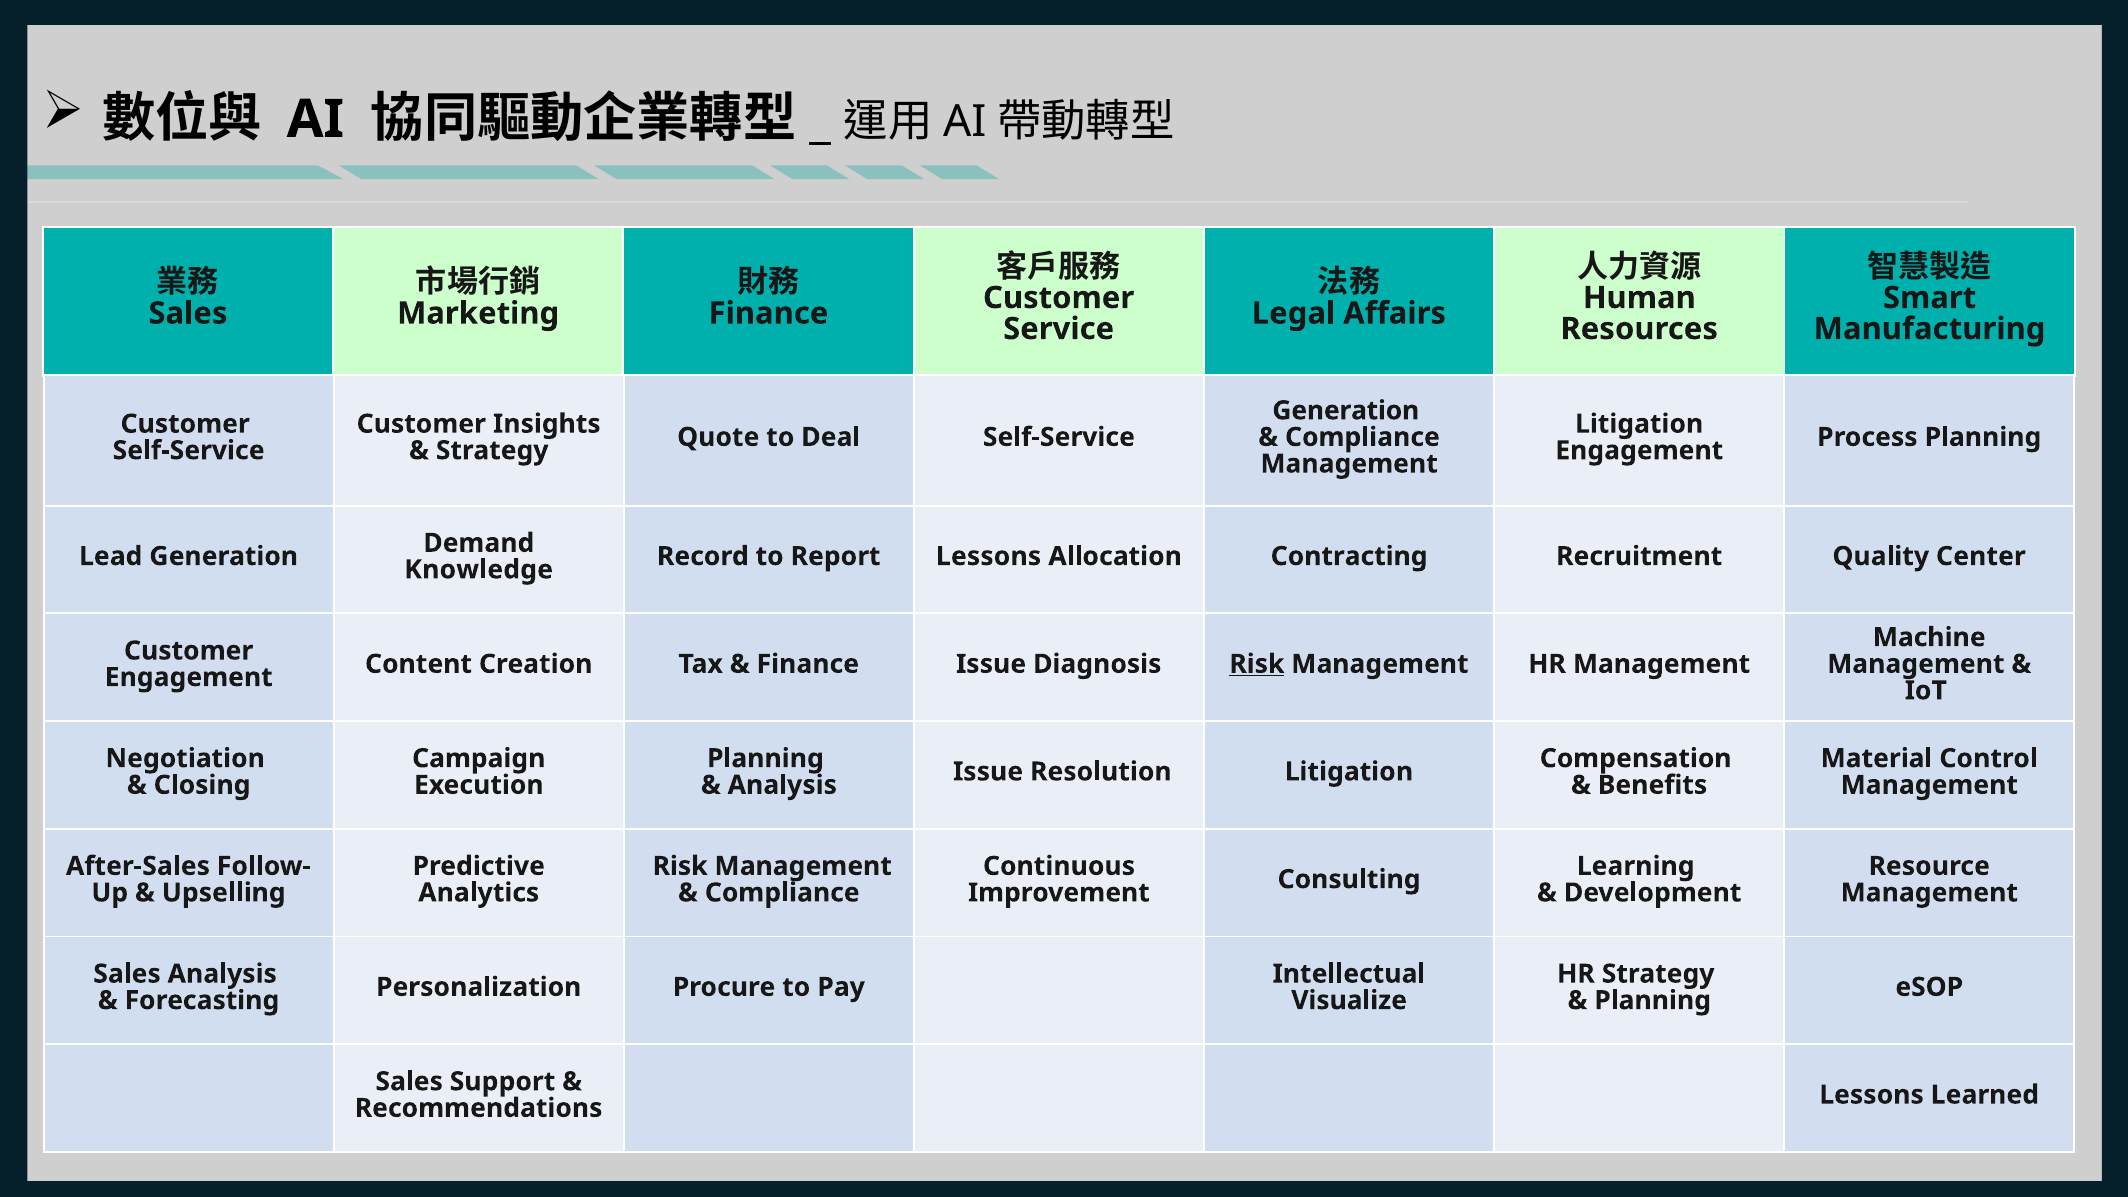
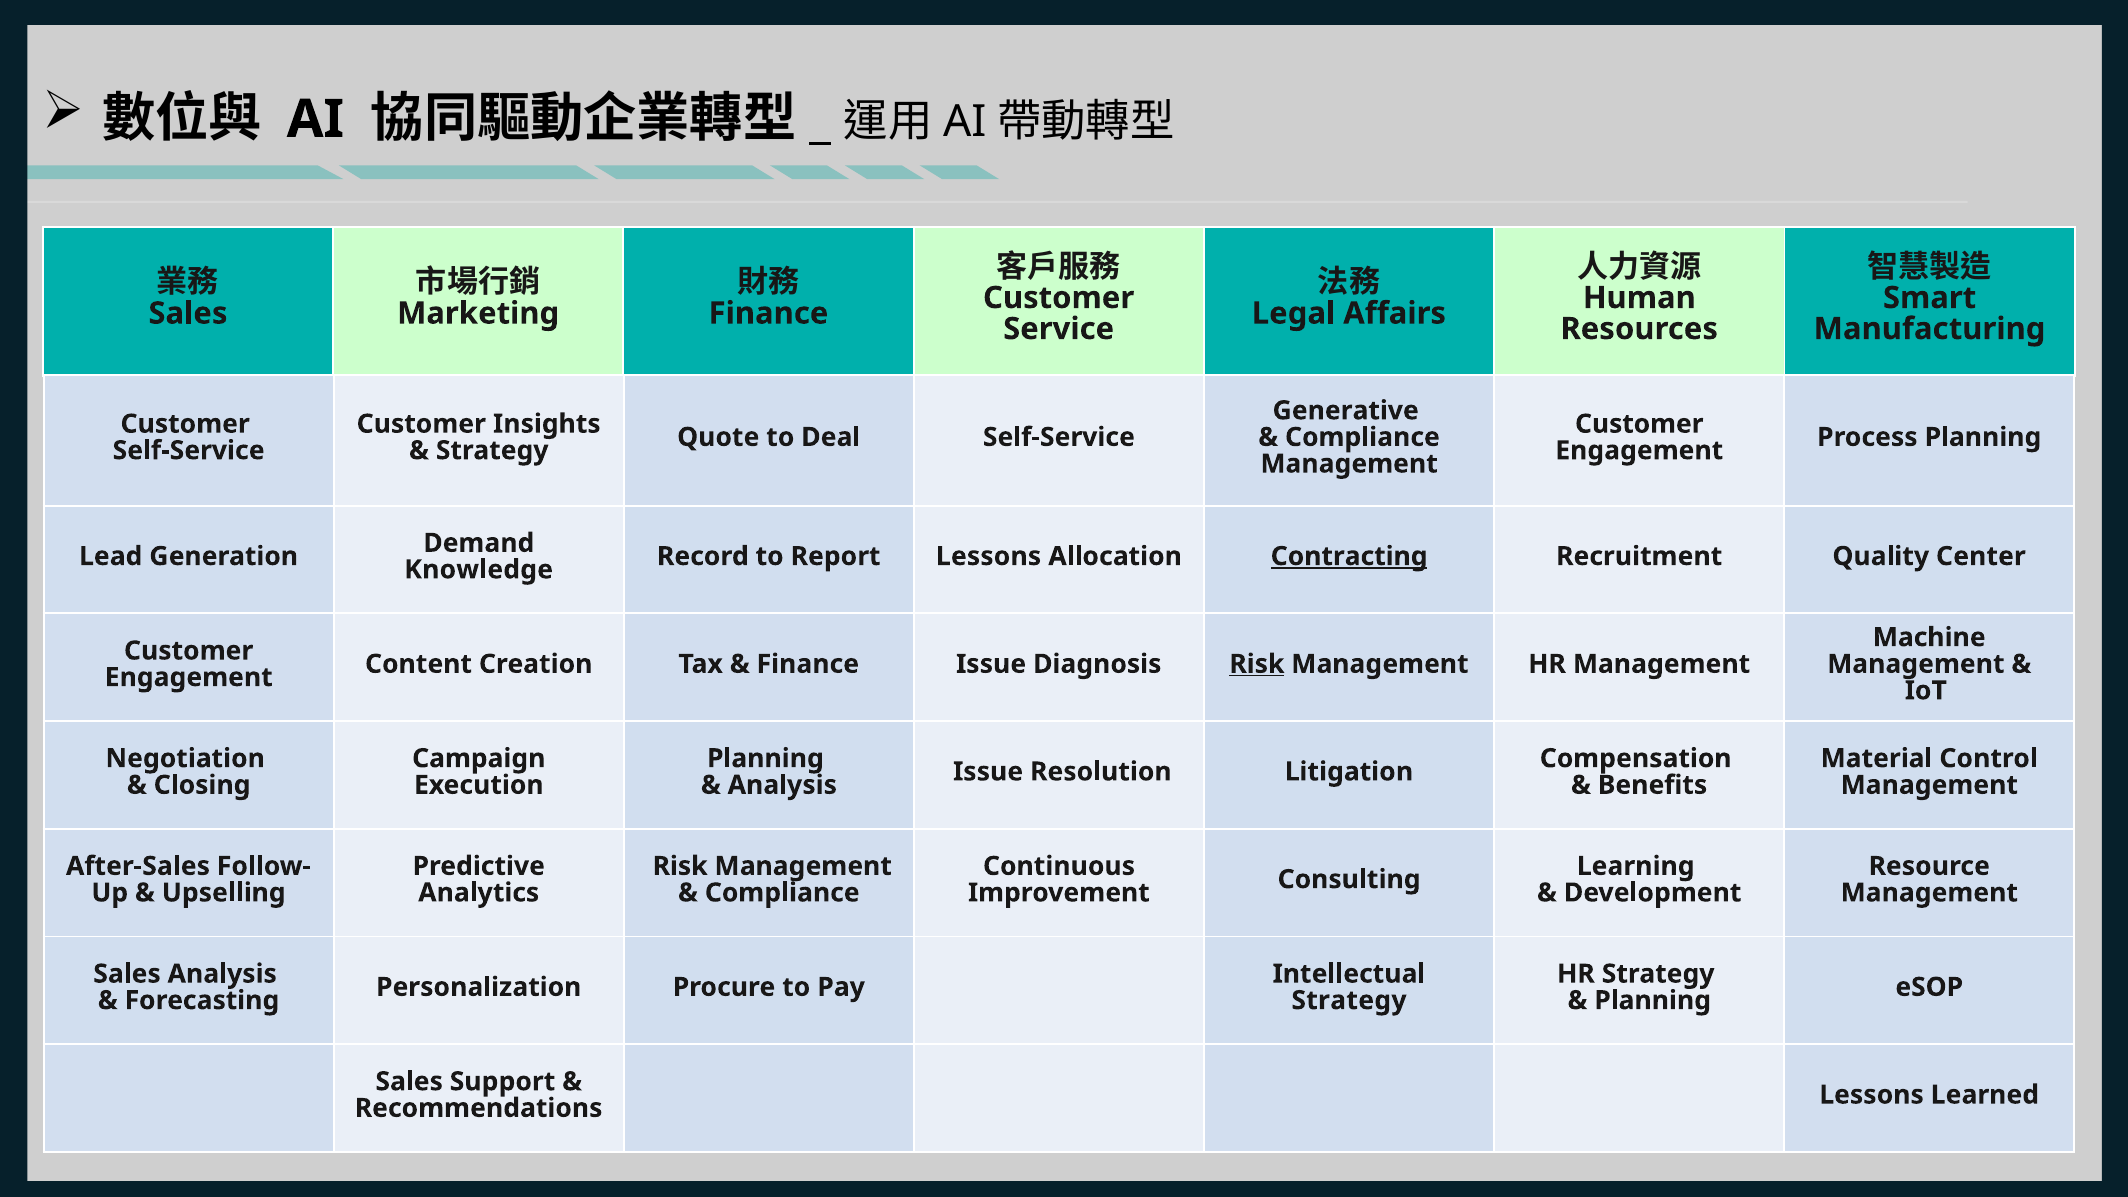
Generation: Generation -> Generative (1346, 411)
Litigation: Litigation -> Customer (1639, 424)
Contracting underline: none -> present (1349, 556)
Visualize: Visualize -> Strategy (1349, 1000)
